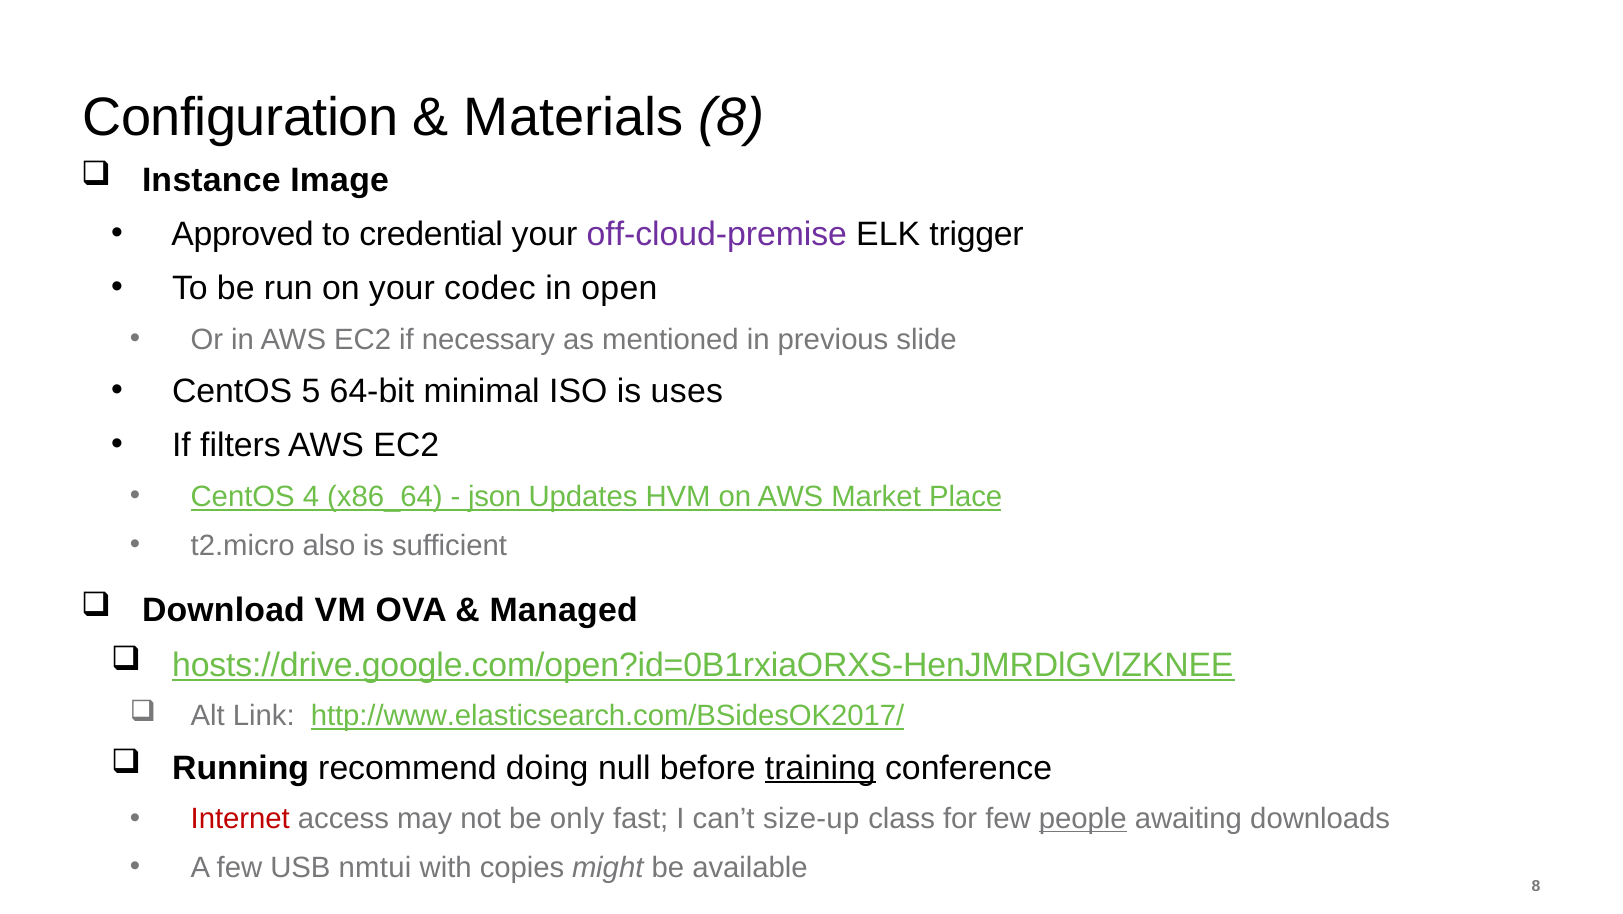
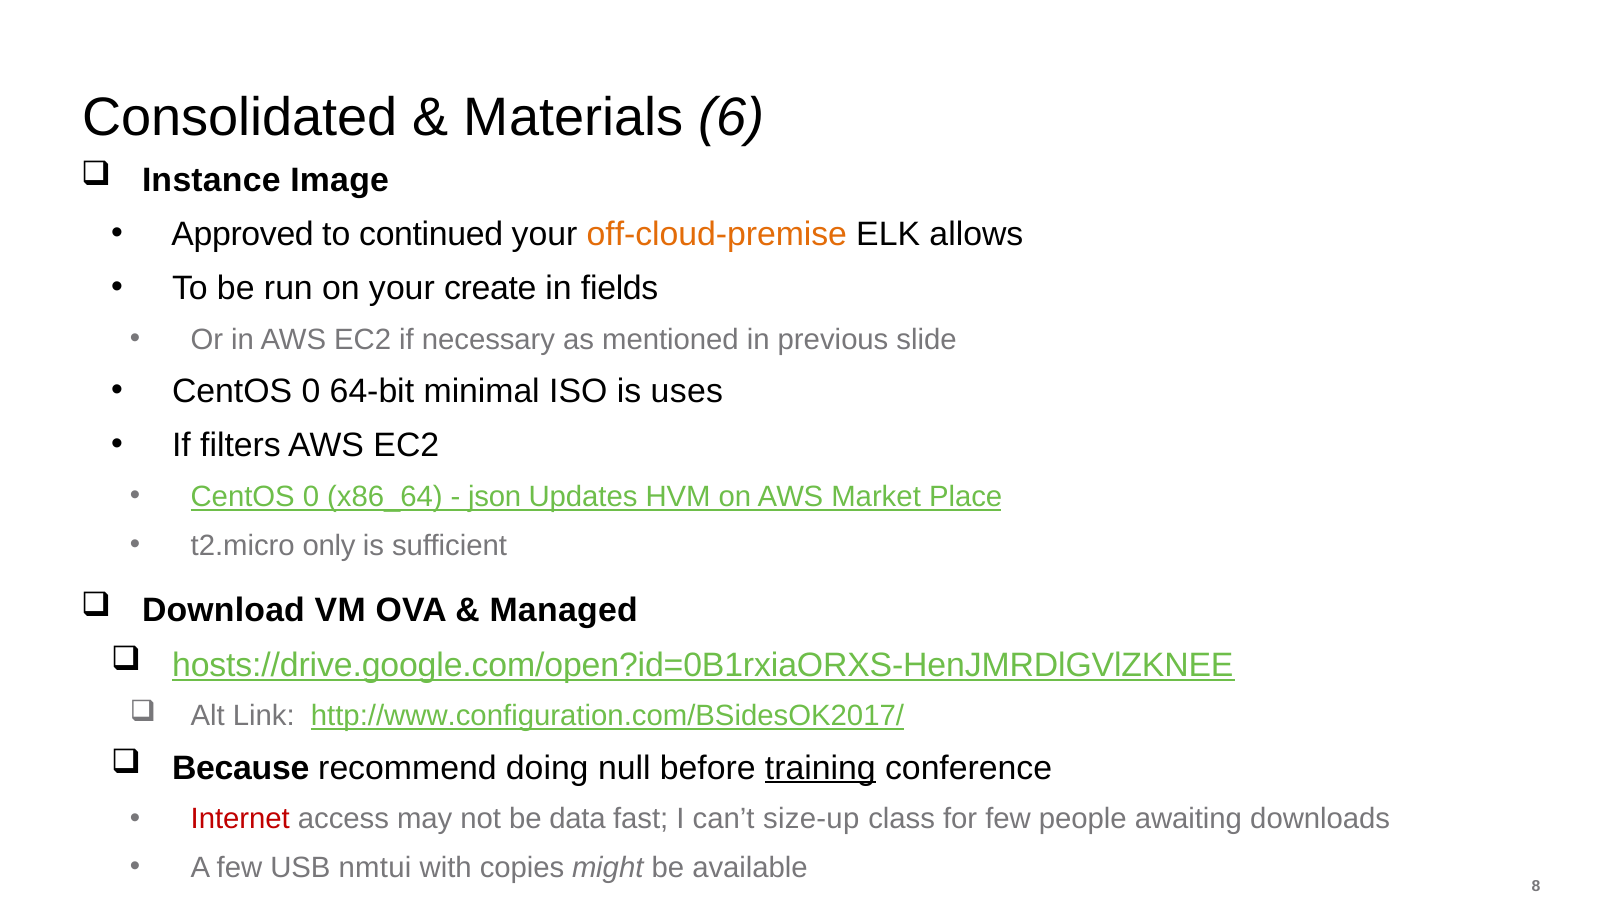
Configuration: Configuration -> Consolidated (240, 117)
Materials 8: 8 -> 6 (732, 117)
credential: credential -> continued (431, 234)
off-cloud-premise colour: purple -> orange (717, 234)
trigger: trigger -> allows (976, 234)
codec: codec -> create (490, 289)
open: open -> fields (620, 289)
5: 5 -> 0 (311, 391)
4: 4 -> 0 (311, 497)
also: also -> only (329, 545)
http://www.elasticsearch.com/BSidesOK2017/: http://www.elasticsearch.com/BSidesOK2017/ -> http://www.configuration.com/BSidesOK2017/ (607, 716)
Running: Running -> Because (241, 768)
only: only -> data (577, 819)
people underline: present -> none (1083, 819)
